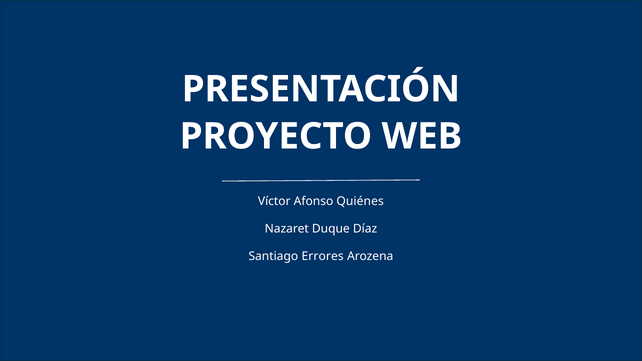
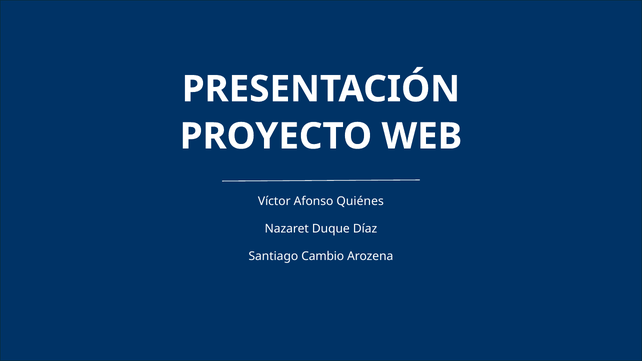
Errores: Errores -> Cambio (323, 256)
